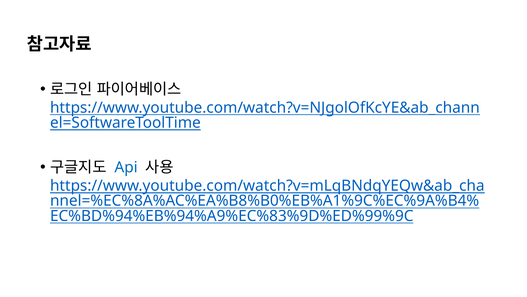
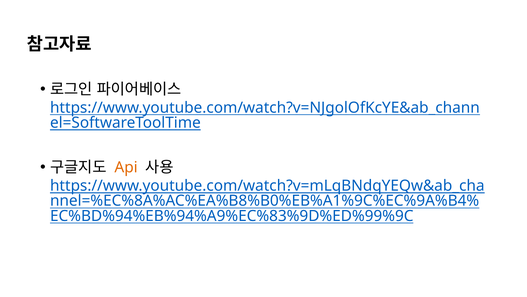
Api colour: blue -> orange (126, 167)
